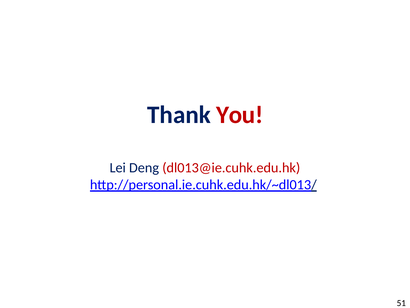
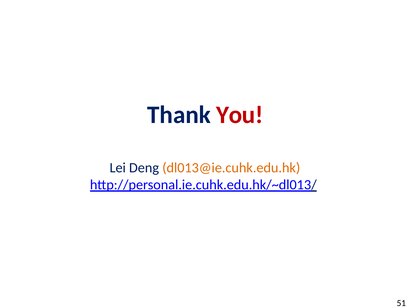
dl013@ie.cuhk.edu.hk colour: red -> orange (231, 168)
